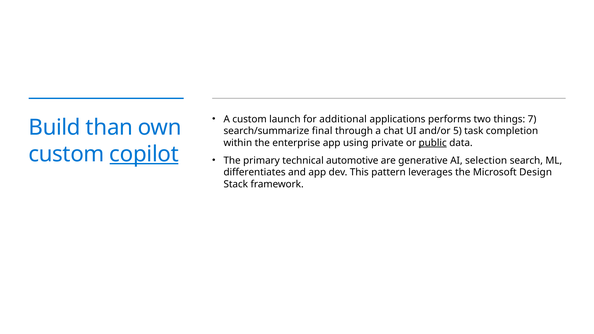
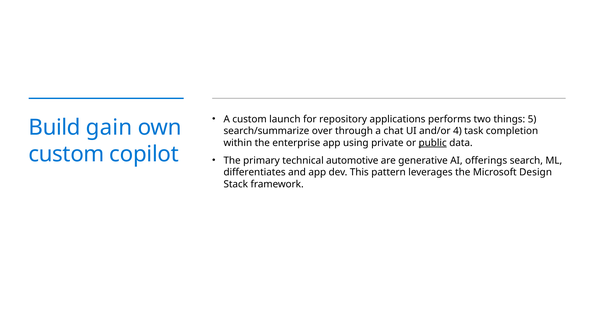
additional: additional -> repository (343, 119)
7: 7 -> 5 (532, 119)
than: than -> gain (109, 127)
final: final -> over (322, 131)
5: 5 -> 4 (457, 131)
copilot underline: present -> none (144, 154)
selection: selection -> offerings (486, 160)
